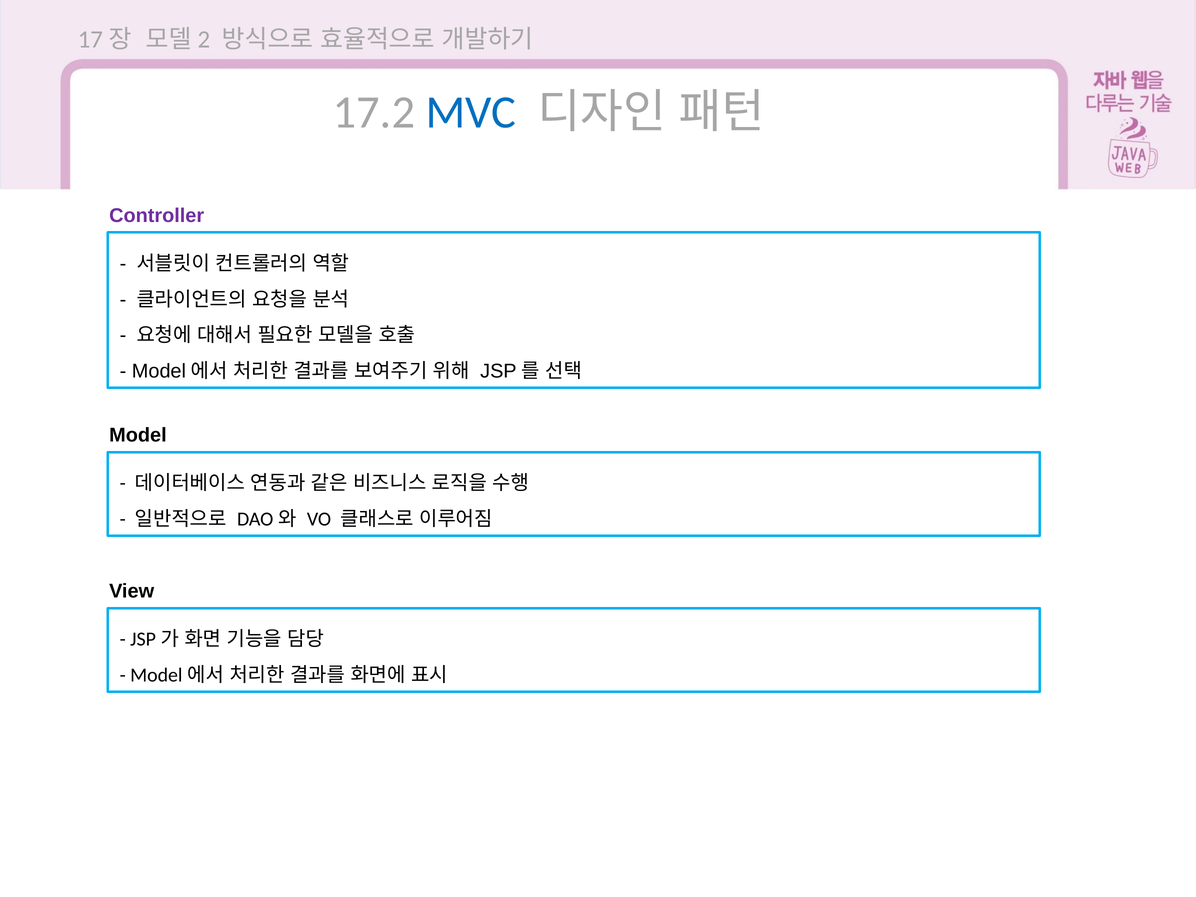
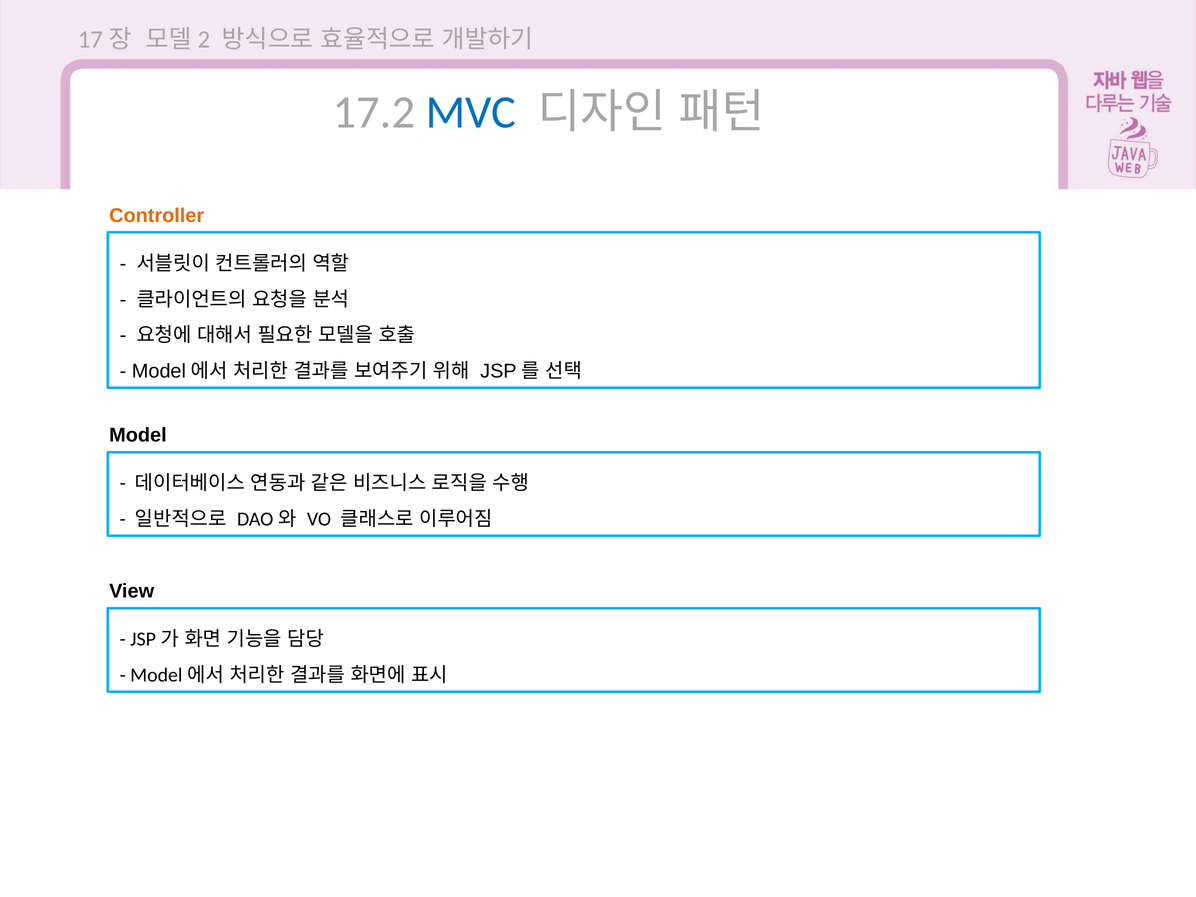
Controller colour: purple -> orange (157, 215)
